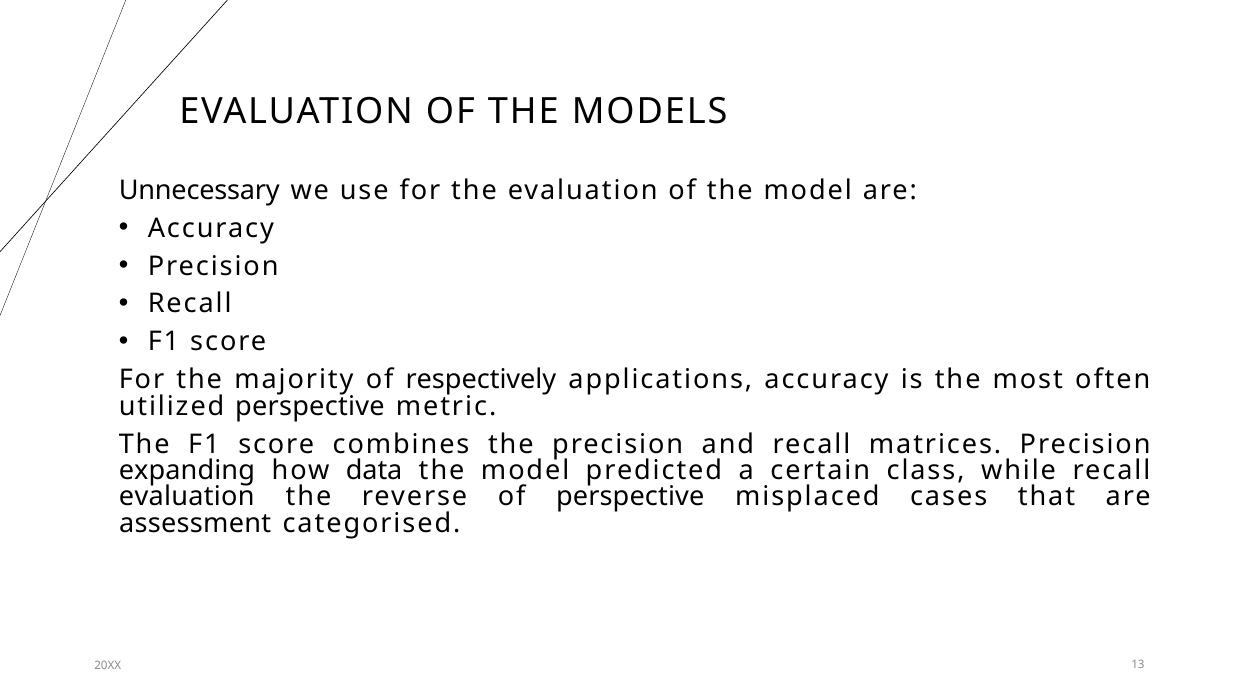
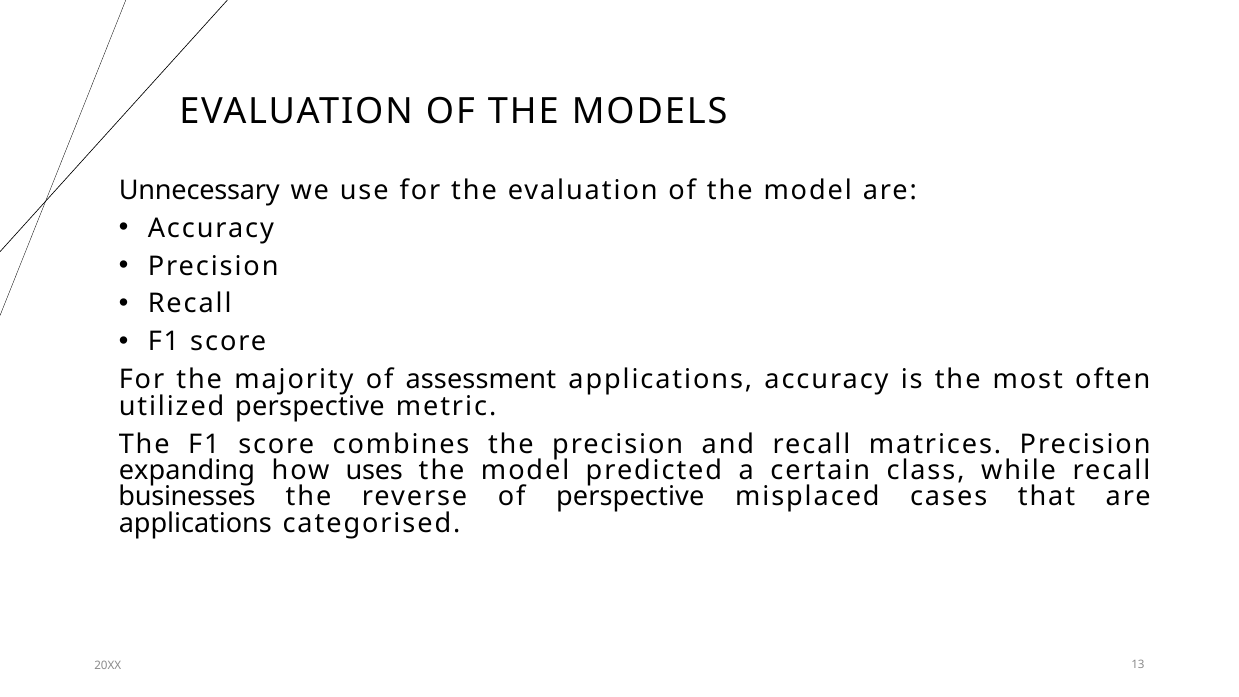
respectively: respectively -> assessment (481, 380)
data: data -> uses (374, 470)
evaluation: evaluation -> businesses (187, 497)
assessment: assessment -> applications (195, 523)
